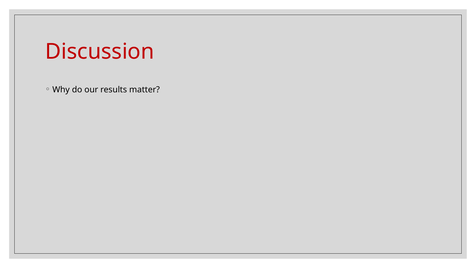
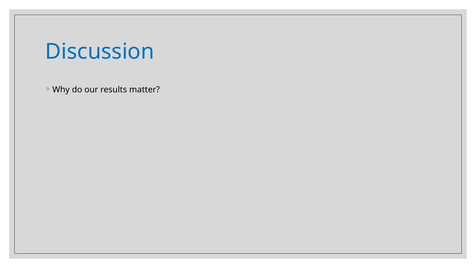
Discussion colour: red -> blue (100, 52)
